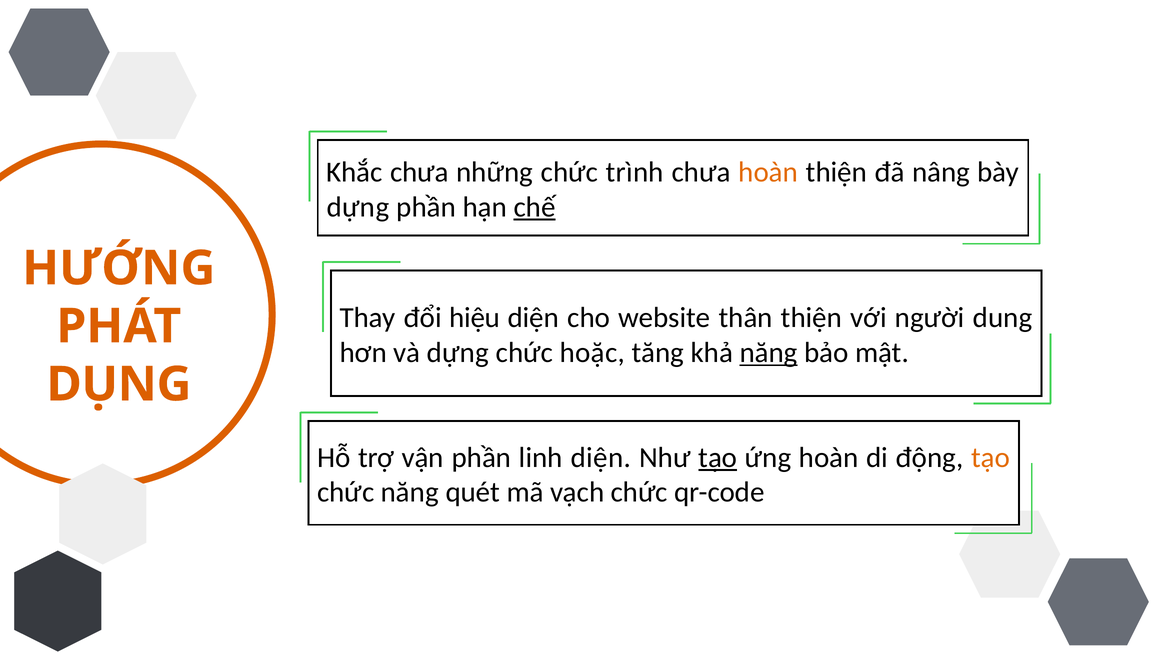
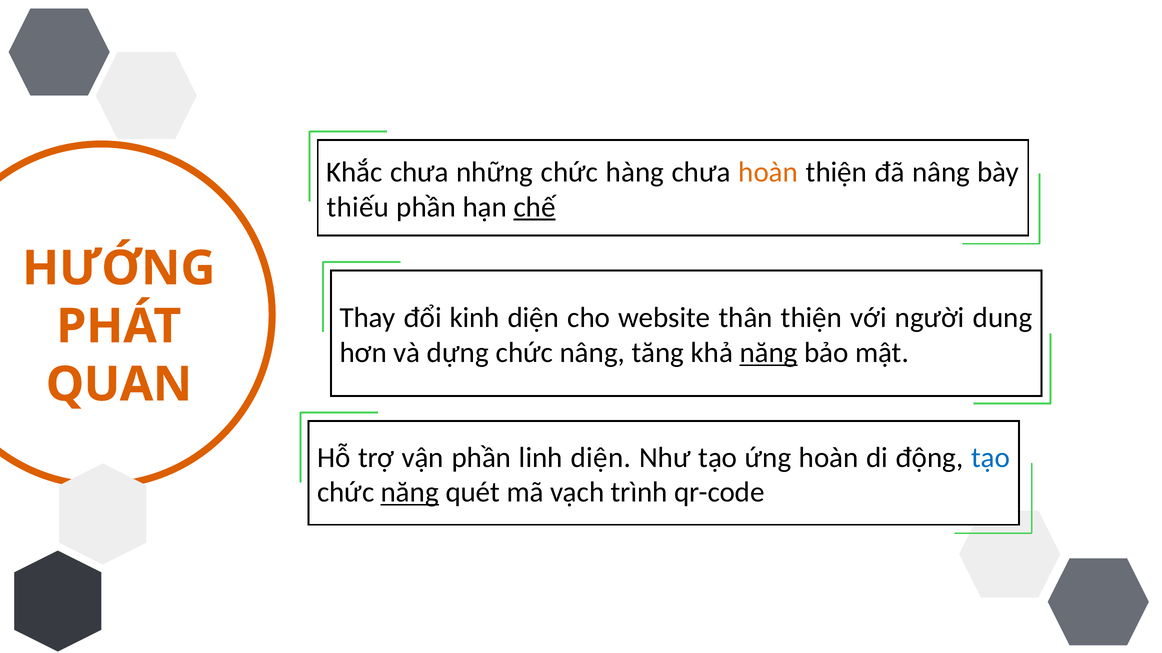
trình: trình -> hàng (635, 172)
dựng: dựng -> thiếu (358, 207)
hiệu: hiệu -> kinh (475, 318)
chức hoặc: hoặc -> nâng (592, 353)
DỤNG: DỤNG -> QUAN (119, 385)
tạo underline: present -> none (718, 458)
tạo colour: orange -> blue (990, 458)
năng underline: none -> present (410, 493)
vạch chức: chức -> trình (639, 493)
